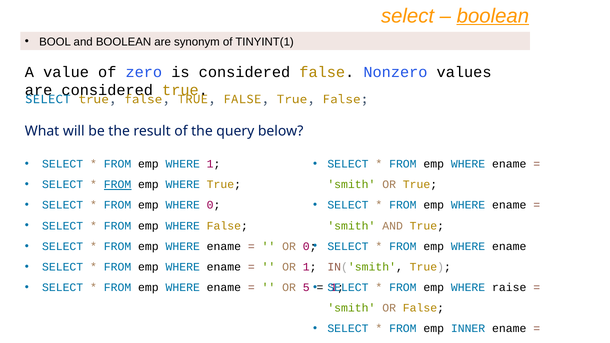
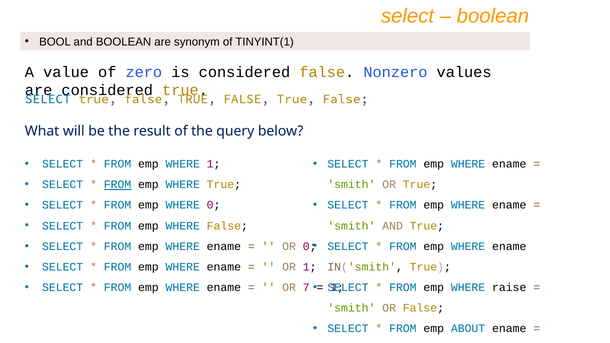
boolean underline: present -> none (493, 16)
5: 5 -> 7 (306, 288)
INNER: INNER -> ABOUT (468, 329)
